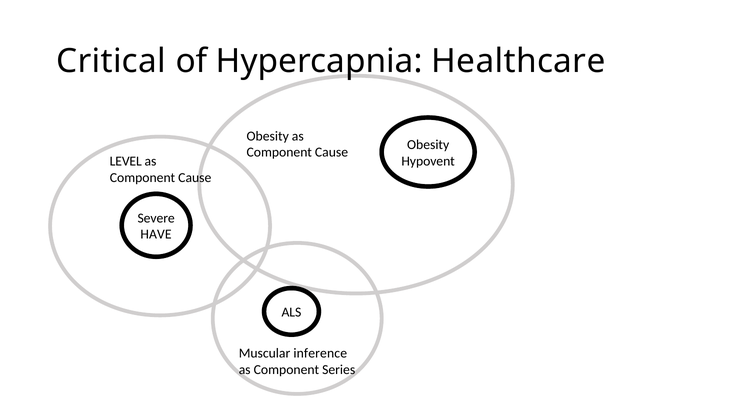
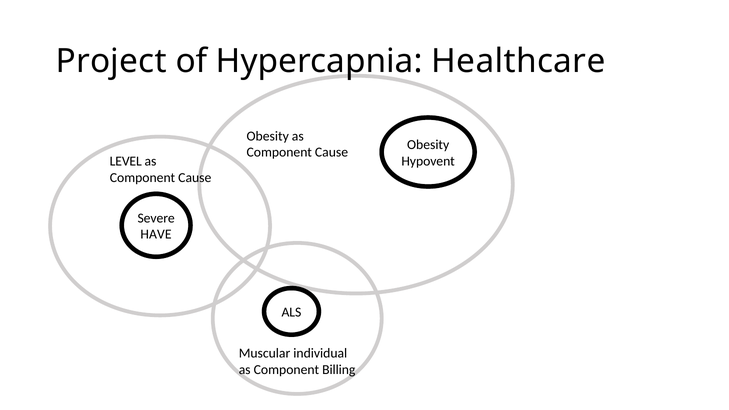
Critical: Critical -> Project (111, 61)
inference: inference -> individual (320, 353)
Series: Series -> Billing (339, 370)
